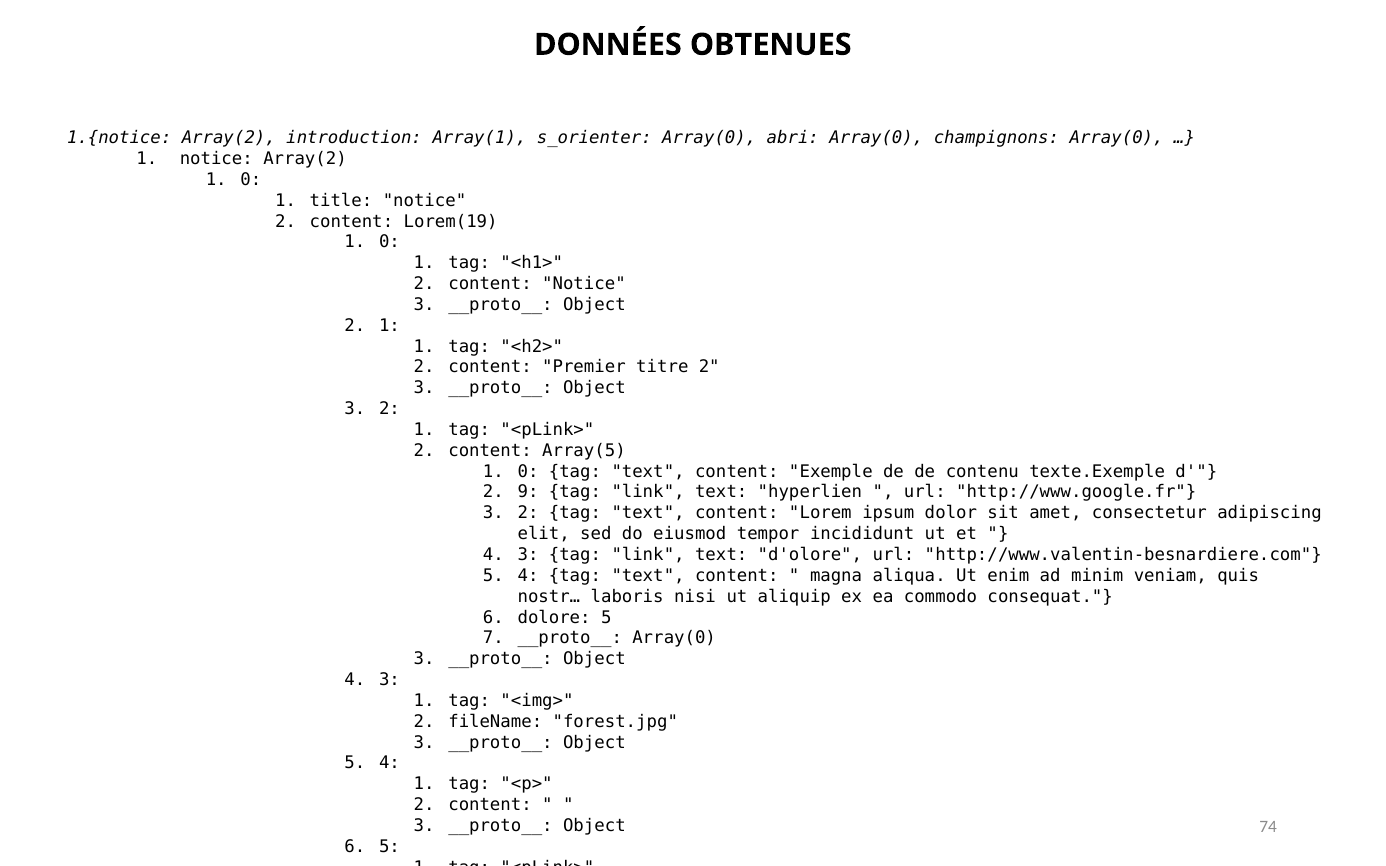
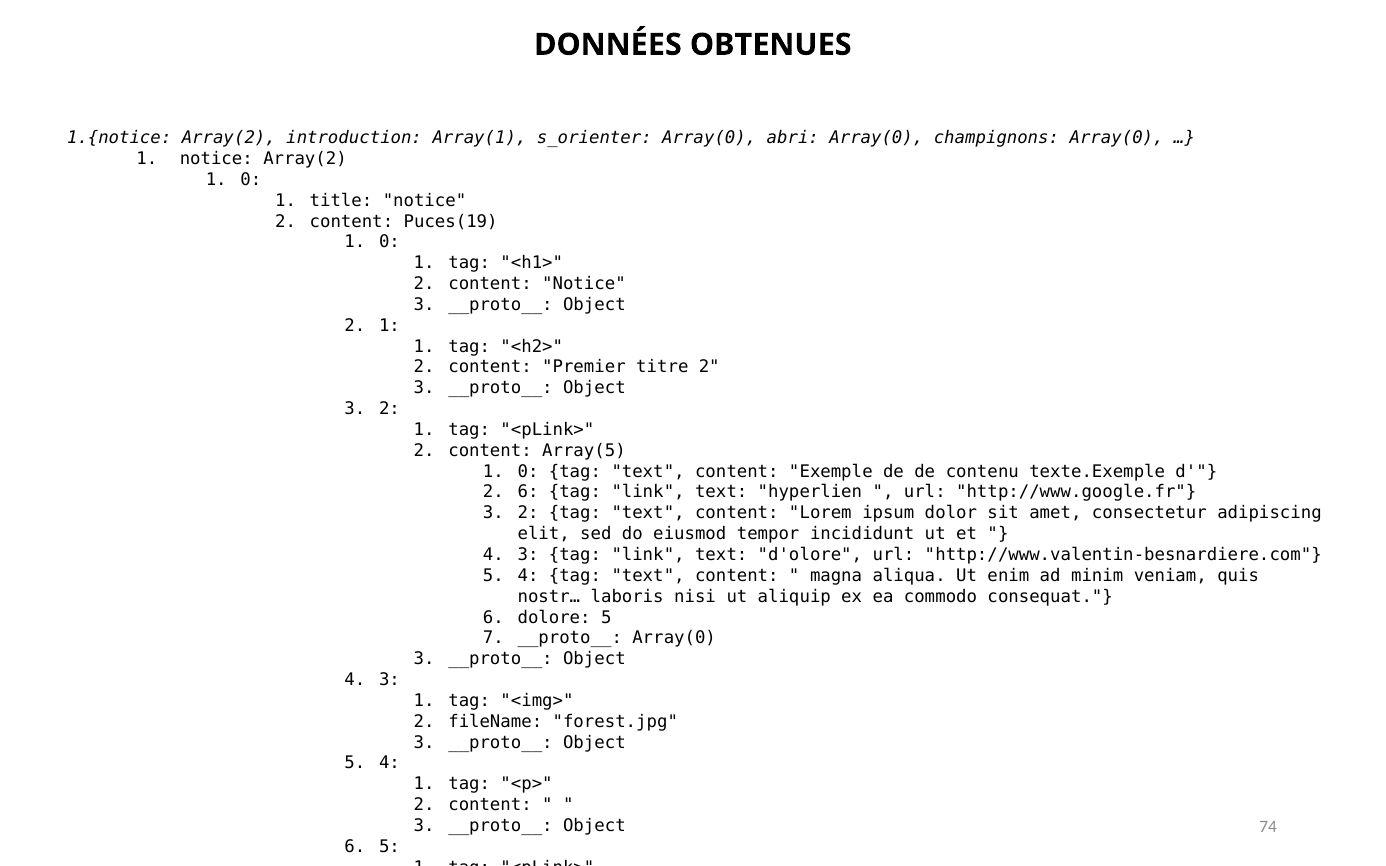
Lorem(19: Lorem(19 -> Puces(19 (451, 221)
2 9: 9 -> 6 (528, 492)
